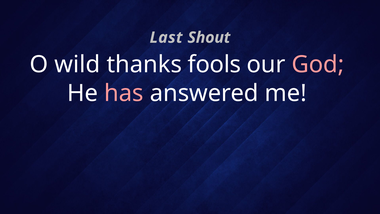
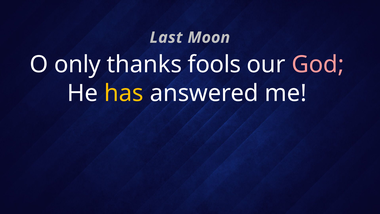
Shout: Shout -> Moon (209, 38)
wild: wild -> only (77, 65)
has colour: pink -> yellow (124, 93)
